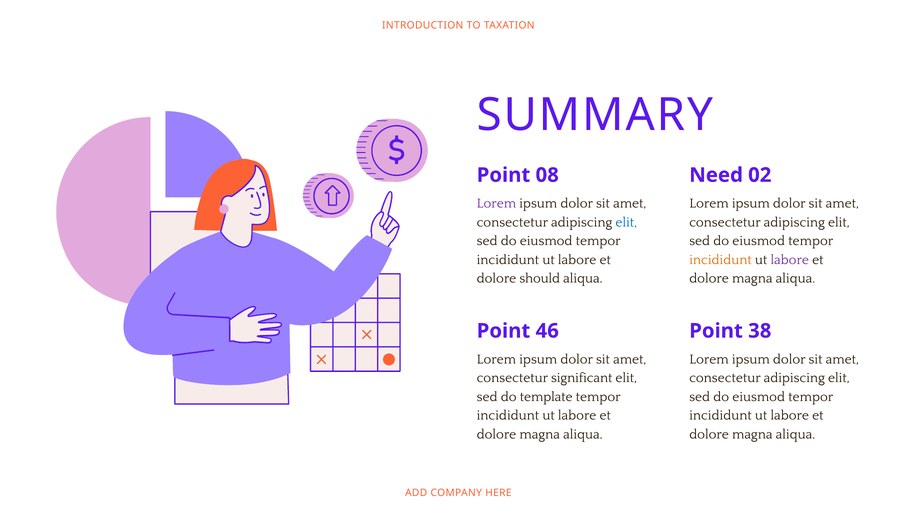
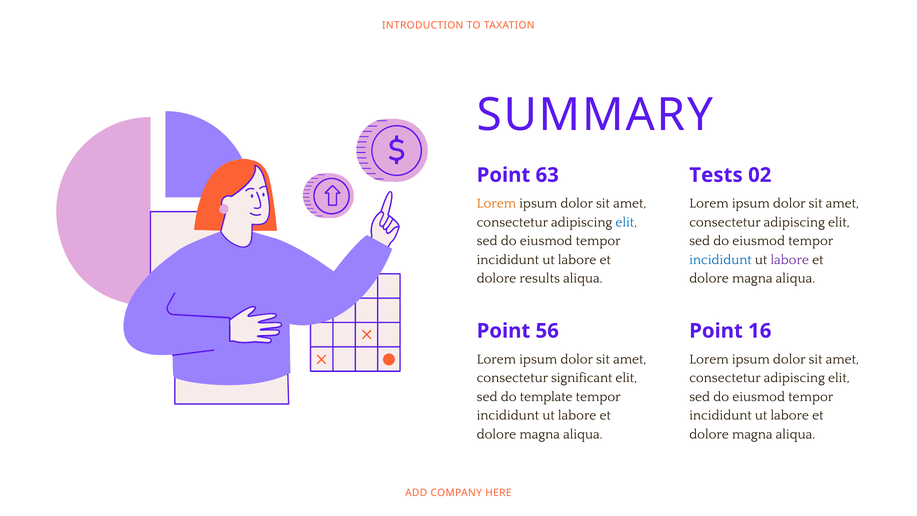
08: 08 -> 63 (547, 175)
Need: Need -> Tests (716, 175)
Lorem colour: purple -> orange (496, 203)
incididunt colour: orange -> blue (721, 260)
should: should -> results (540, 278)
46: 46 -> 56 (547, 331)
38: 38 -> 16 (760, 331)
